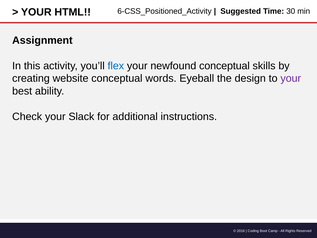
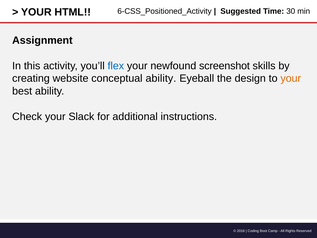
newfound conceptual: conceptual -> screenshot (224, 66)
conceptual words: words -> ability (161, 78)
your colour: purple -> orange (291, 78)
